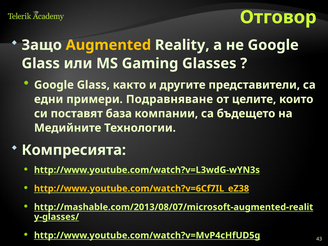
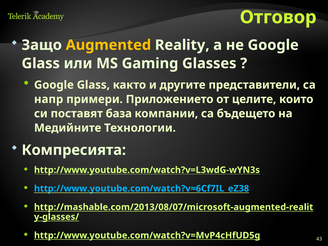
едни: едни -> напр (49, 99)
Подравняване: Подравняване -> Приложението (170, 99)
http://www.youtube.com/watch?v=6Cf7IL_eZ38 colour: yellow -> light blue (142, 189)
